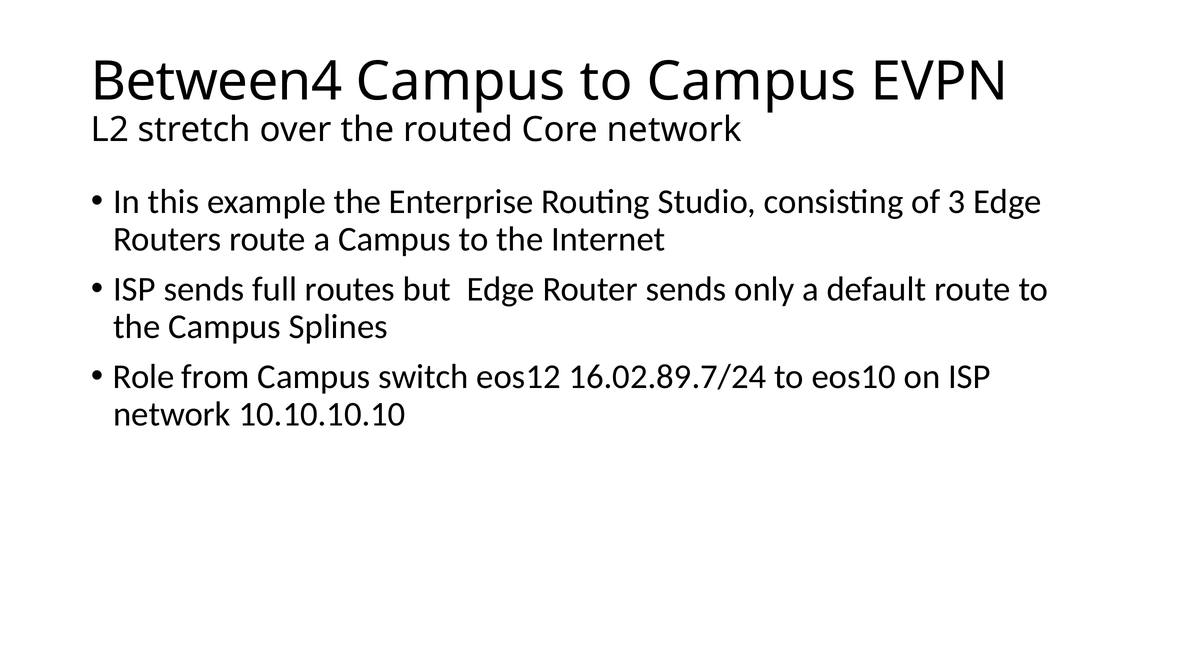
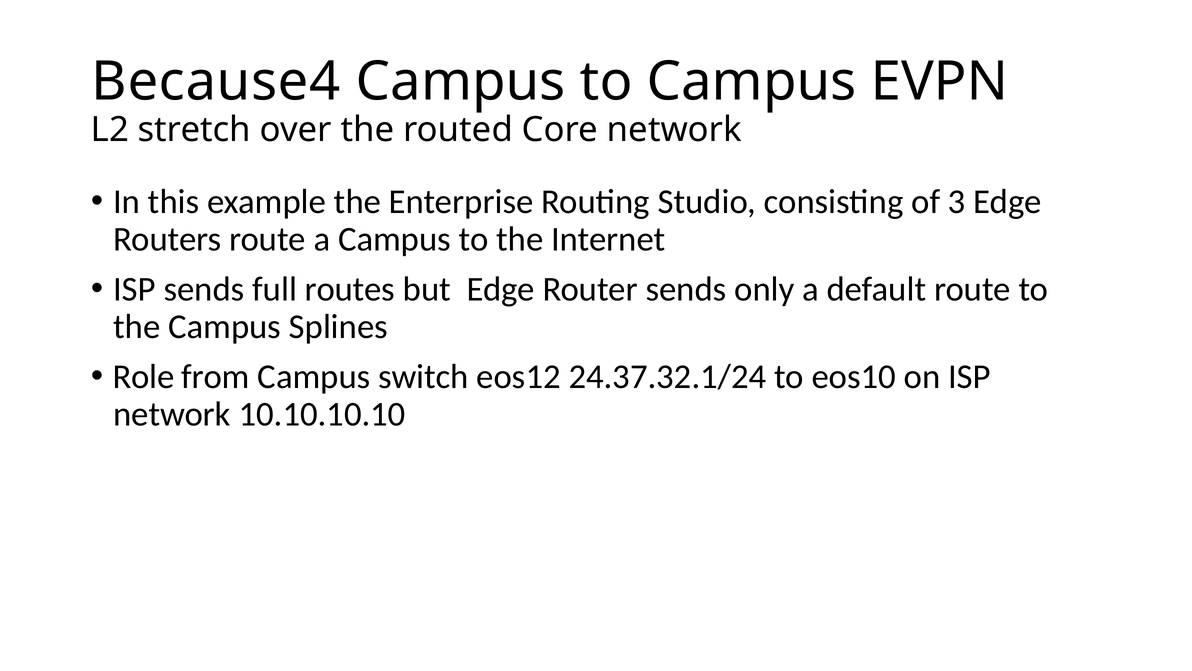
Between4: Between4 -> Because4 (216, 81)
16.02.89.7/24: 16.02.89.7/24 -> 24.37.32.1/24 (667, 376)
